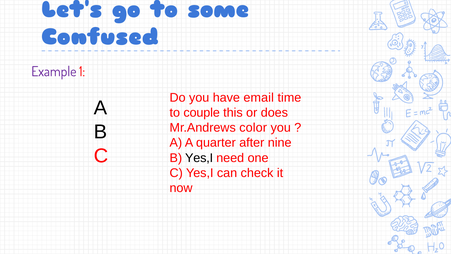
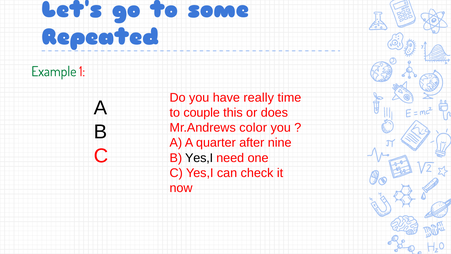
Confused: Confused -> Repeated (100, 37)
Example colour: purple -> green (54, 72)
email: email -> really (259, 98)
